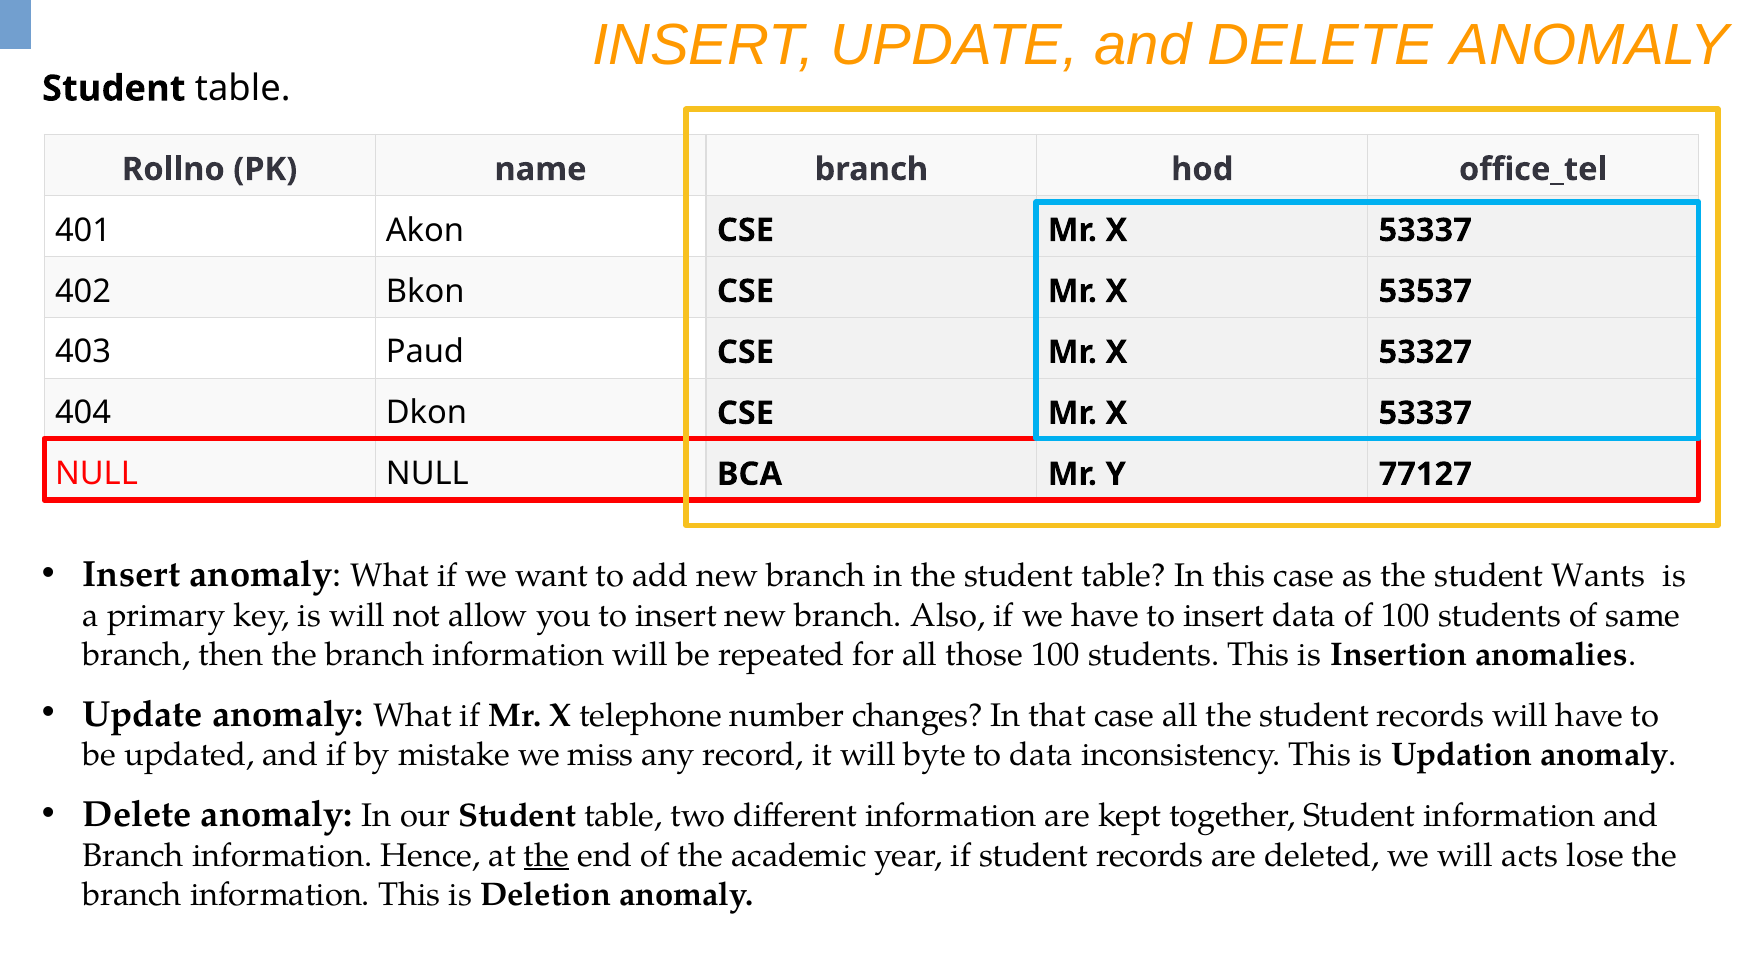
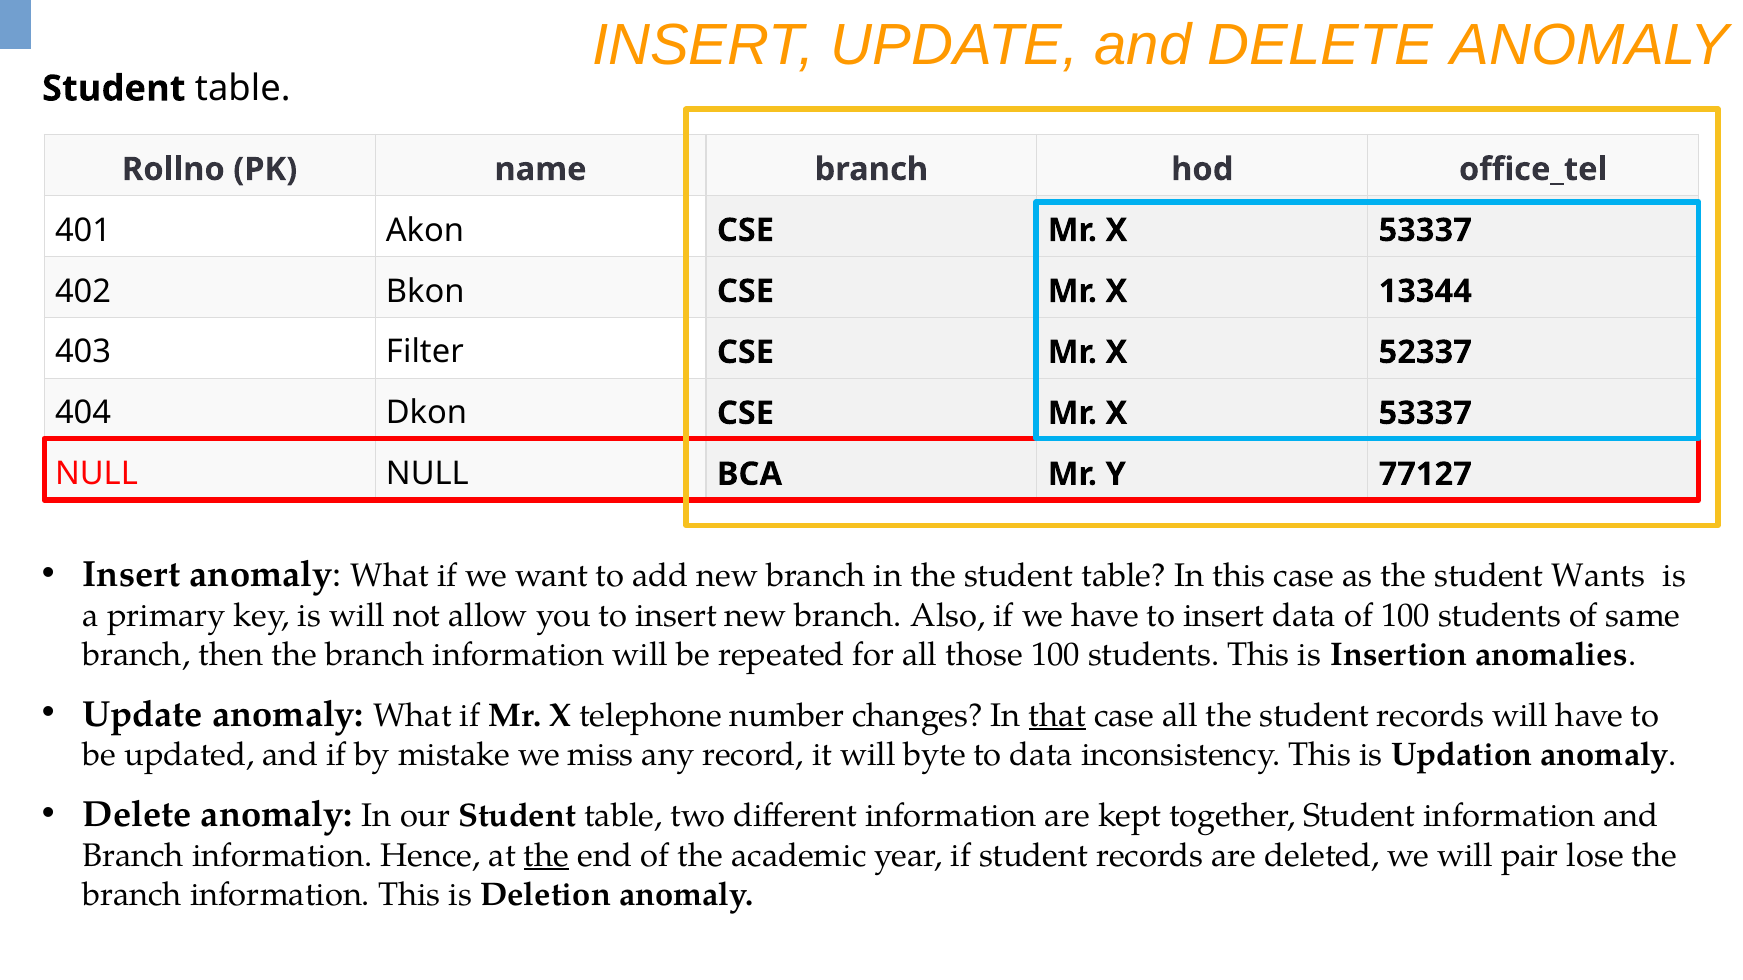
53537: 53537 -> 13344 (1425, 291)
Paud: Paud -> Filter (425, 352)
53327: 53327 -> 52337 (1425, 352)
that underline: none -> present (1057, 716)
acts: acts -> pair (1530, 856)
